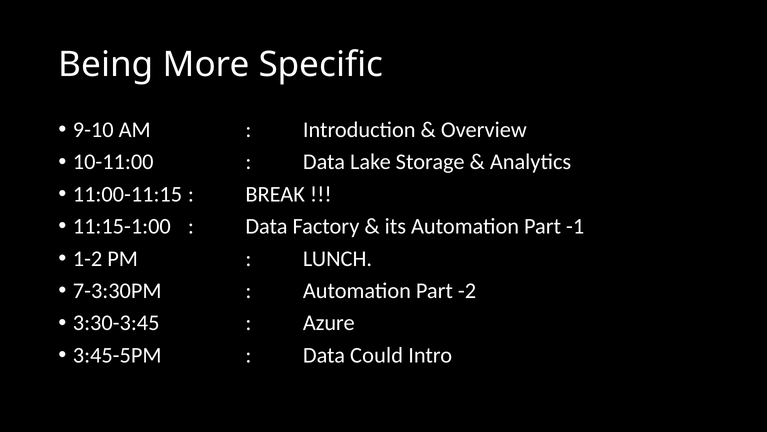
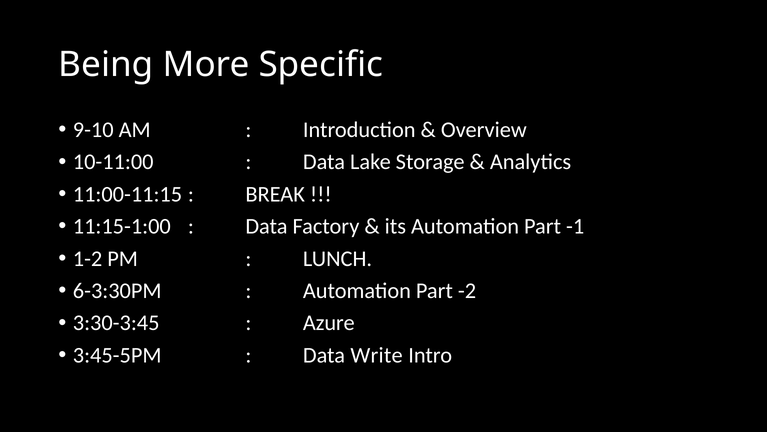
7-3:30PM: 7-3:30PM -> 6-3:30PM (117, 290)
Could: Could -> Write (377, 355)
